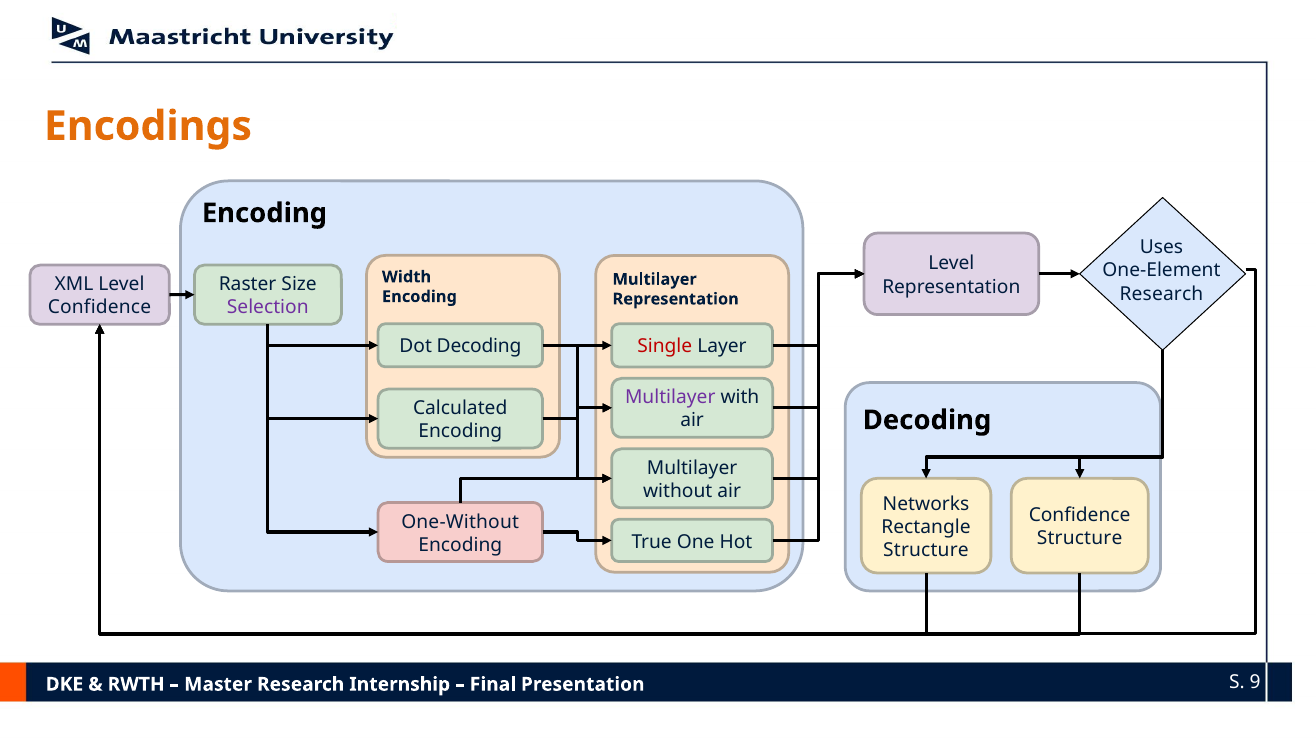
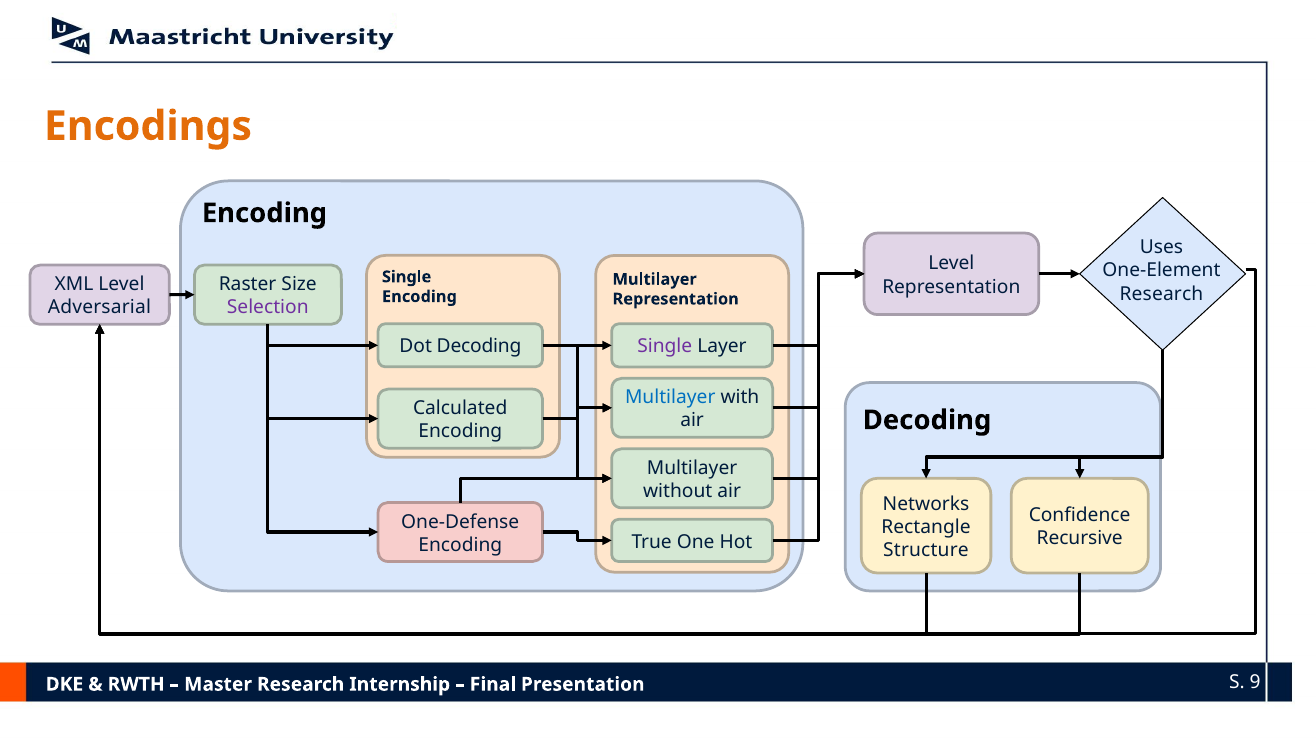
Width: Width -> Single (407, 277)
Confidence: Confidence -> Adversarial (99, 308)
Single colour: red -> purple (665, 347)
Multilayer colour: purple -> blue (670, 398)
One-Without: One-Without -> One-Defense (460, 522)
Structure: Structure -> Recursive (1080, 539)
